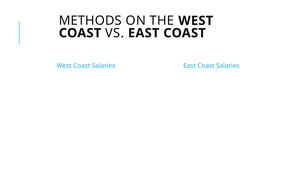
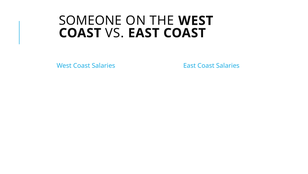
METHODS: METHODS -> SOMEONE (90, 21)
